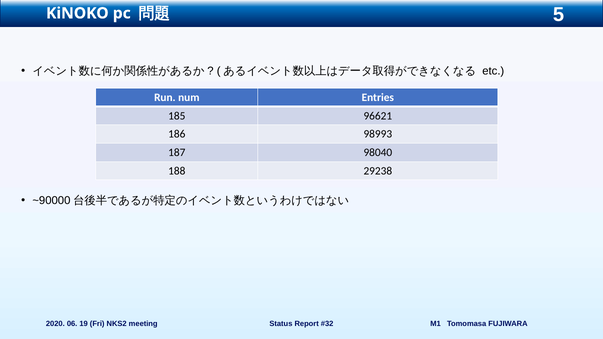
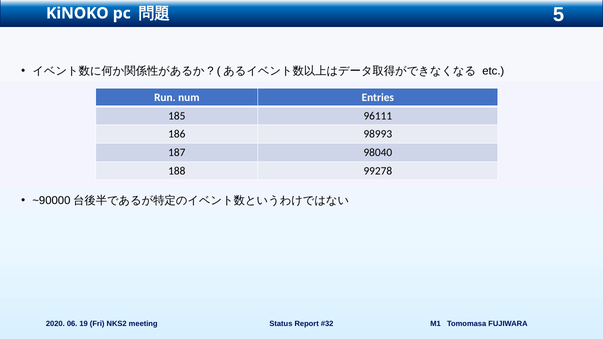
96621: 96621 -> 96111 (378, 116)
29238: 29238 -> 99278 (378, 171)
